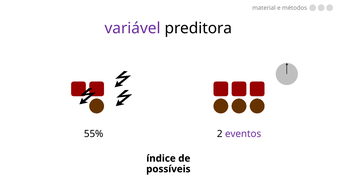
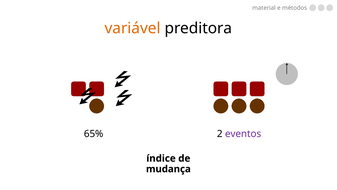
variável colour: purple -> orange (133, 28)
55%: 55% -> 65% (94, 134)
possíveis: possíveis -> mudança (168, 169)
